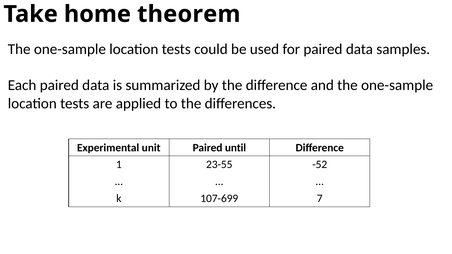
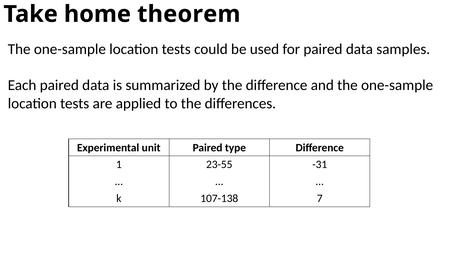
until: until -> type (235, 148)
-52: -52 -> -31 (320, 165)
107-699: 107-699 -> 107-138 (219, 199)
